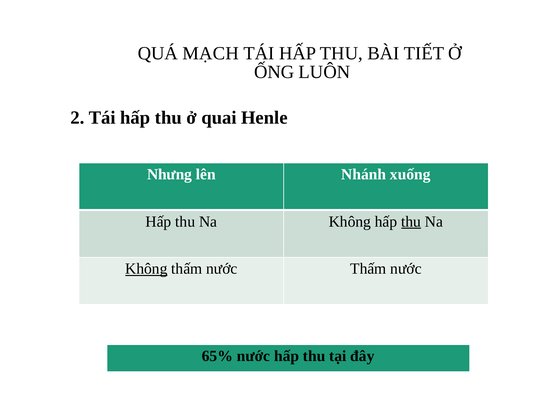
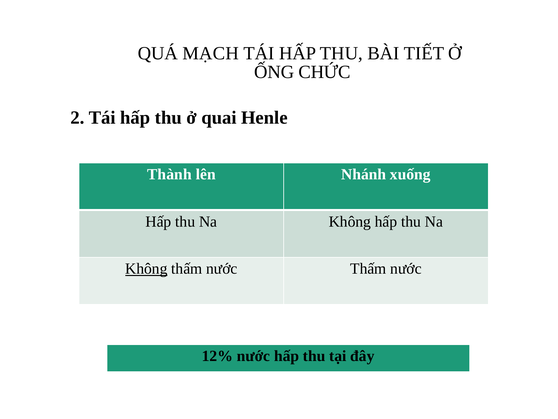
LUÔN: LUÔN -> CHỨC (325, 72)
Nhưng: Nhưng -> Thành (169, 174)
thu underline: present -> none (411, 221)
65%: 65% -> 12% (217, 356)
